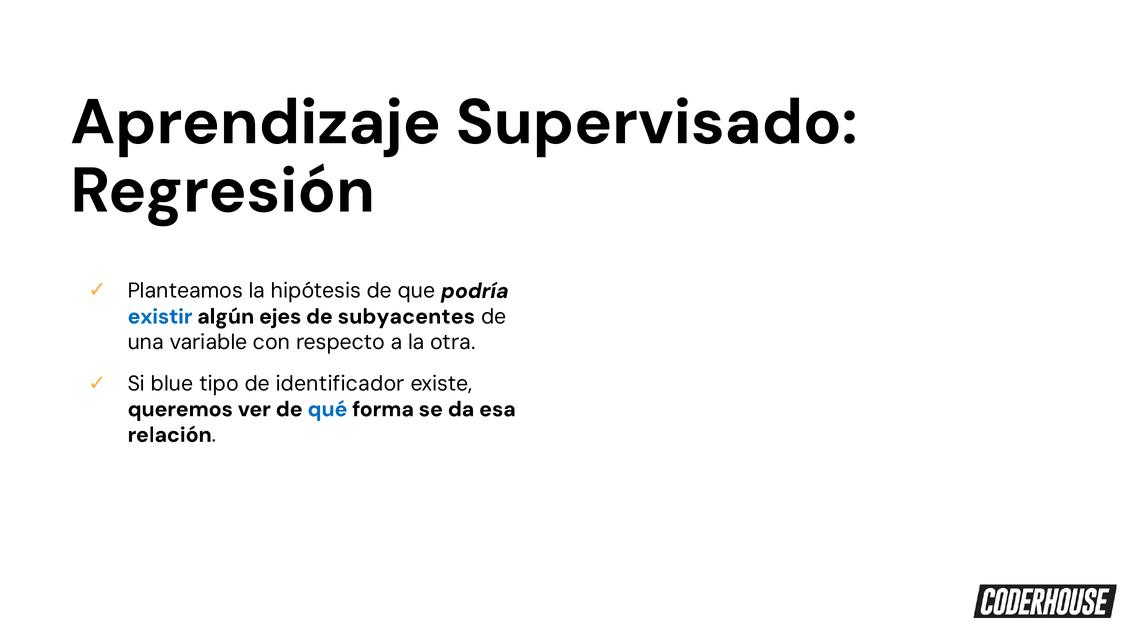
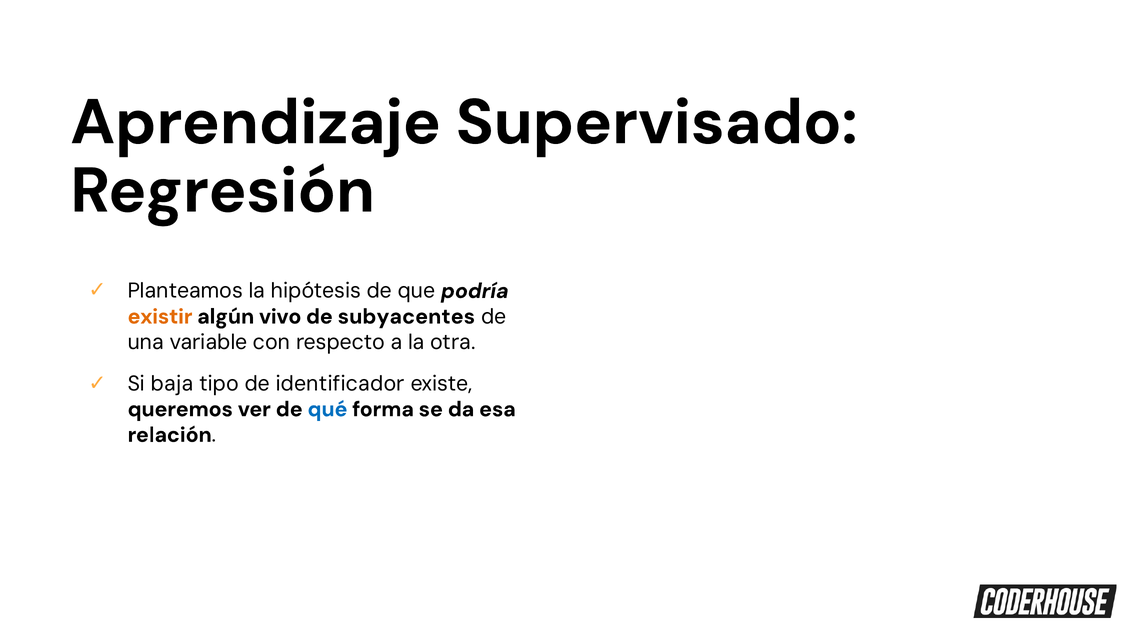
existir colour: blue -> orange (160, 316)
ejes: ejes -> vivo (280, 316)
blue: blue -> baja (172, 383)
